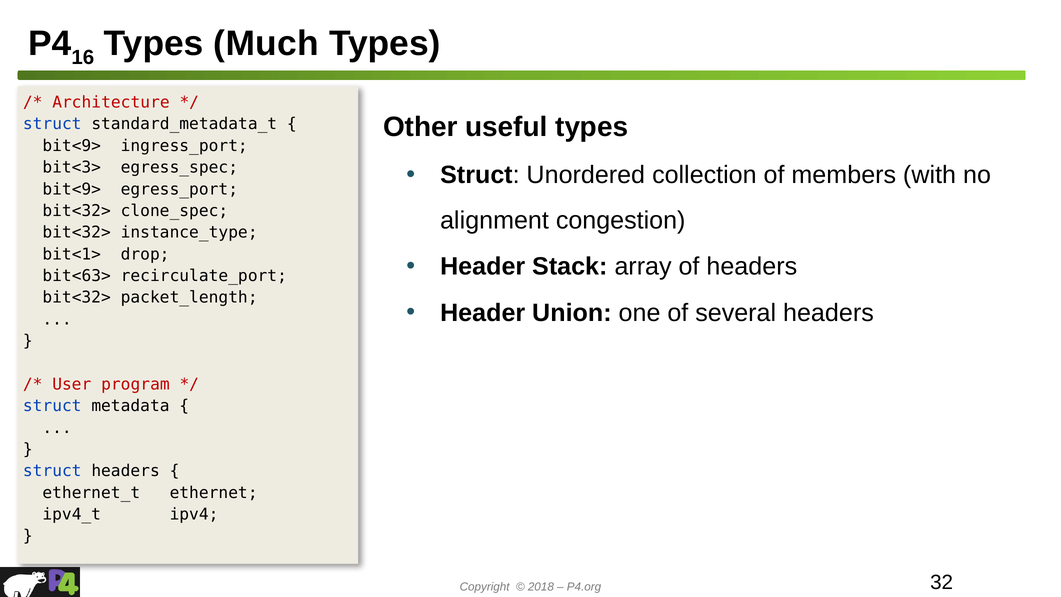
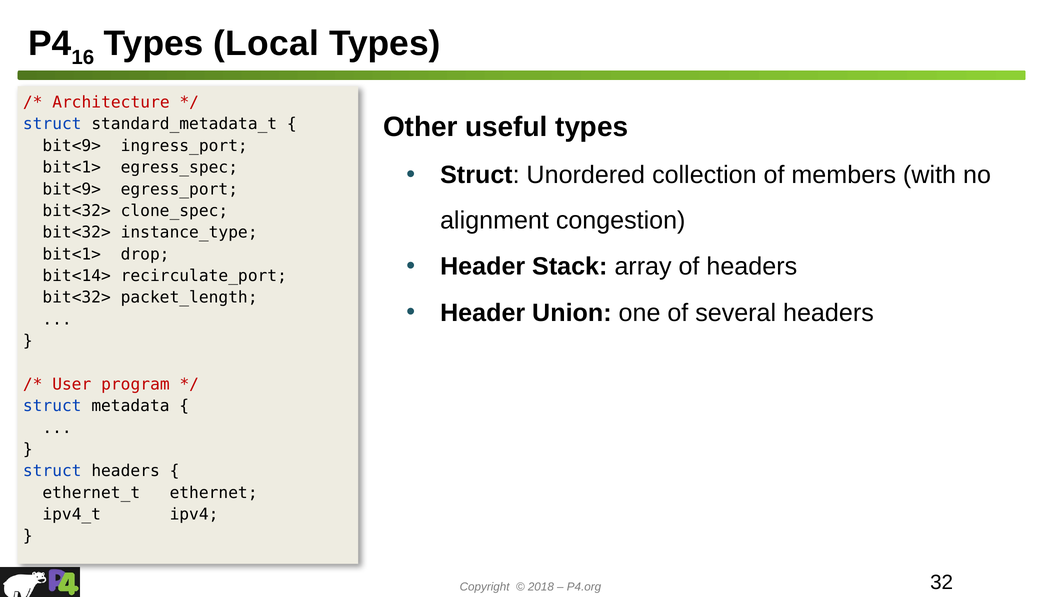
Much: Much -> Local (266, 44)
bit<3>: bit<3> -> bit<1> (72, 167)
bit<63>: bit<63> -> bit<14> (77, 276)
